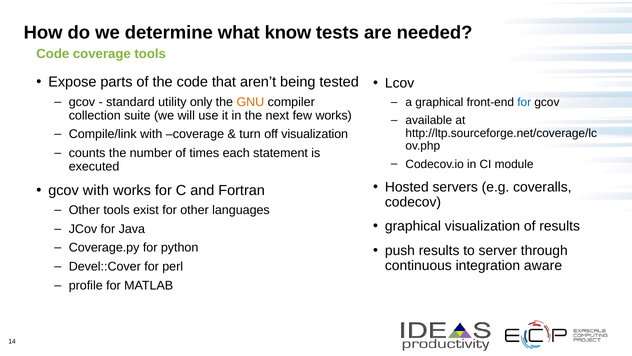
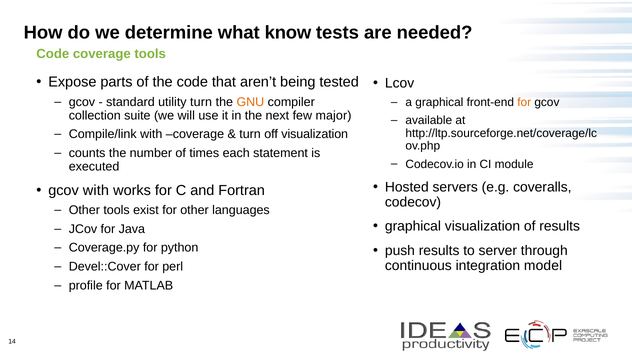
utility only: only -> turn (201, 102)
for colour: blue -> orange (524, 102)
few works: works -> major (333, 115)
aware: aware -> model (543, 265)
